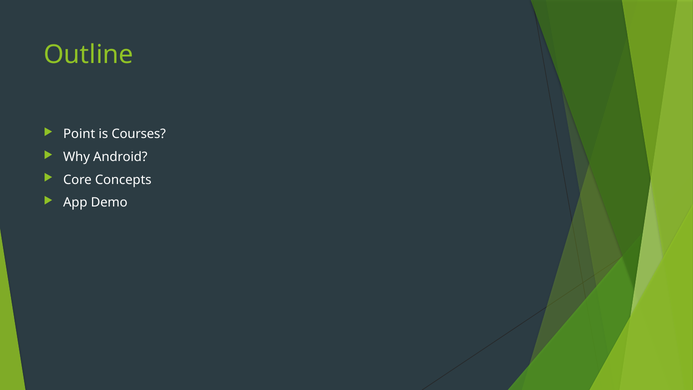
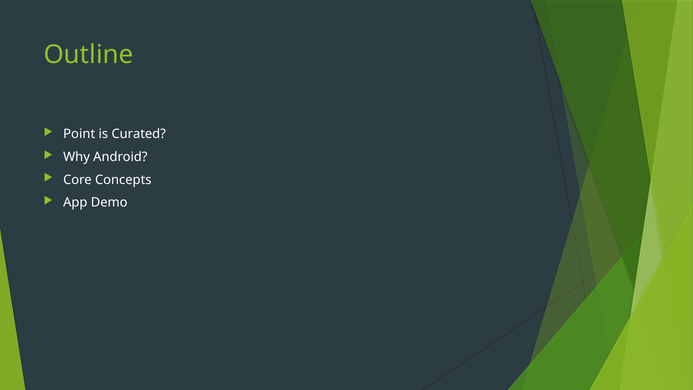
Courses: Courses -> Curated (139, 134)
